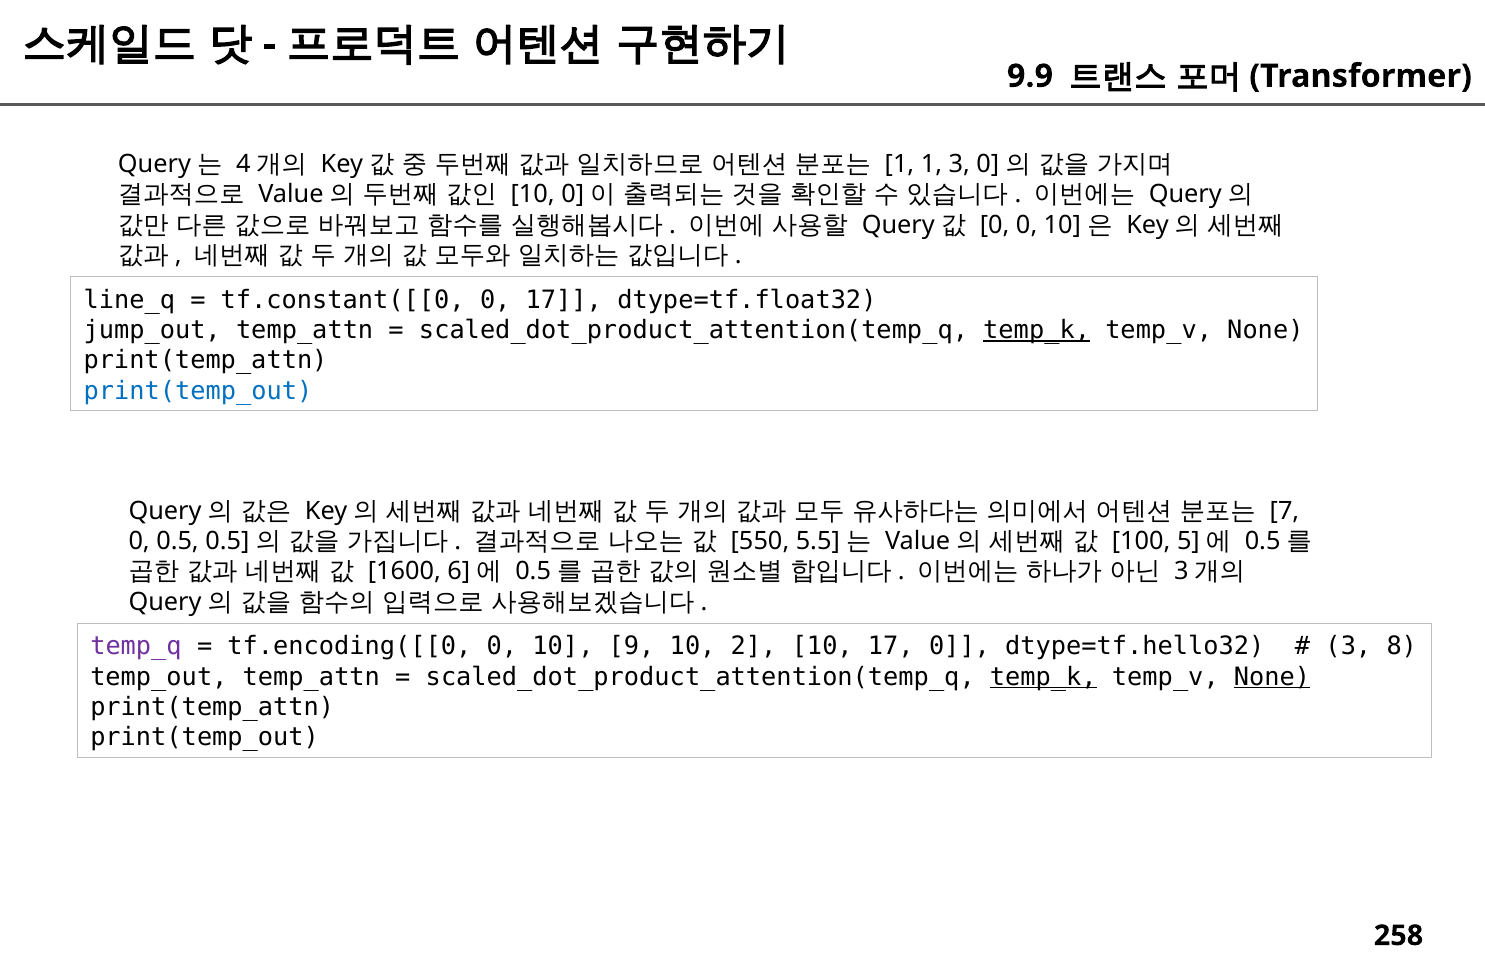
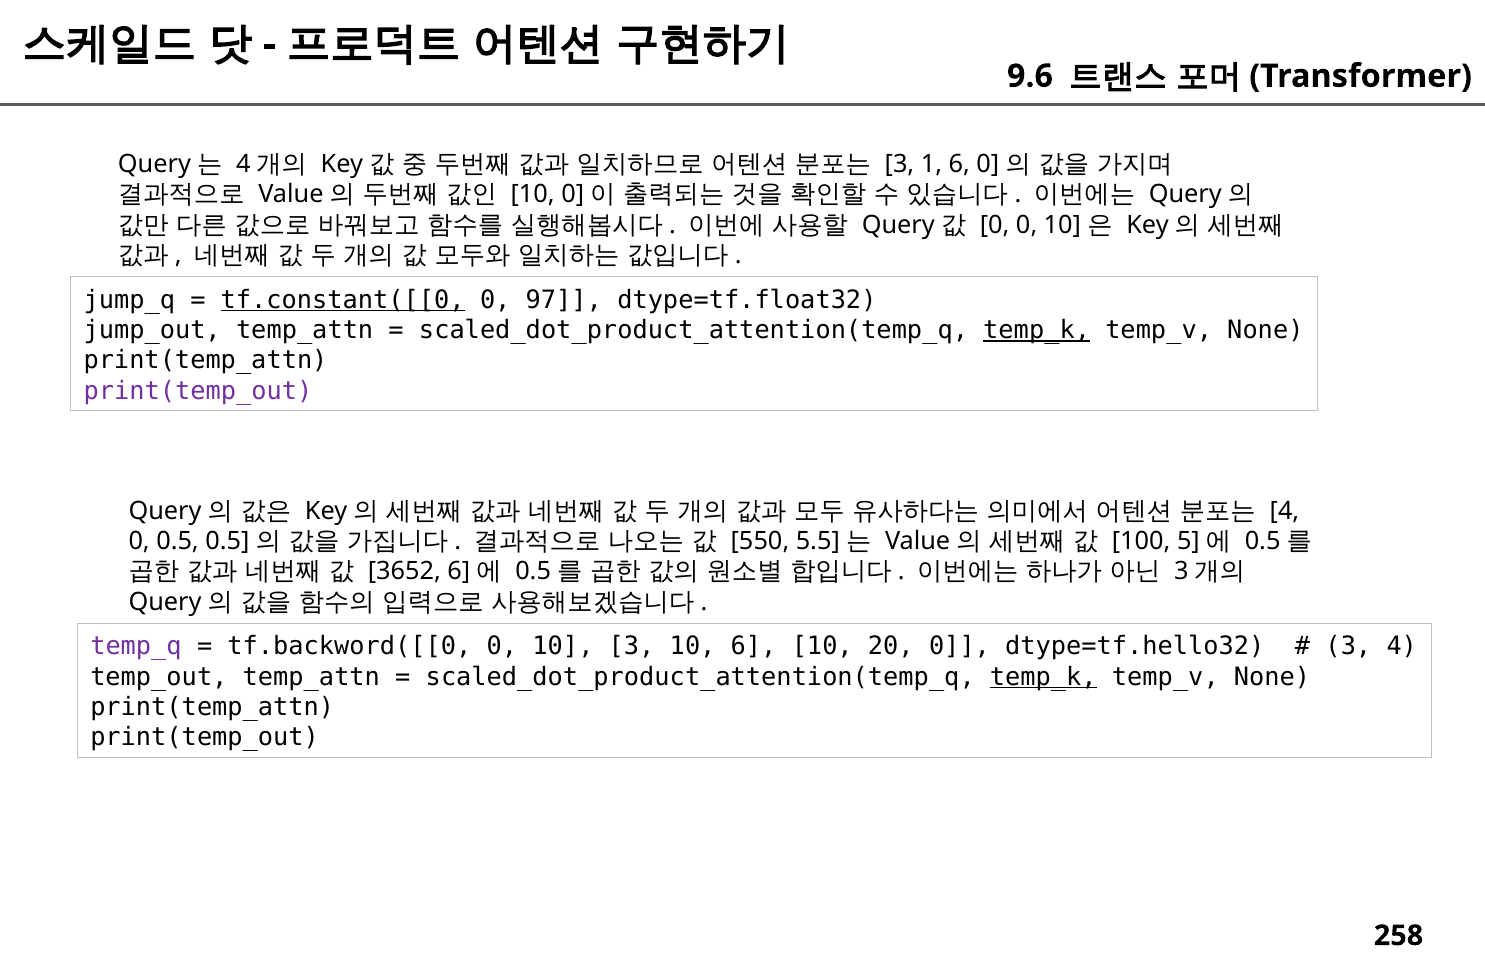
9.9: 9.9 -> 9.6 (1030, 76)
1: 1 -> 3 (899, 164)
1 3: 3 -> 6 (959, 164)
line_q: line_q -> jump_q (129, 300)
tf.constant([[0 underline: none -> present (343, 300)
0 17: 17 -> 97 (564, 300)
print(temp_out colour: blue -> purple (198, 391)
7: 7 -> 4 (1284, 511)
1600: 1600 -> 3652 (404, 572)
tf.encoding([[0: tf.encoding([[0 -> tf.backword([[0 (349, 647)
10 9: 9 -> 3 (631, 647)
10 2: 2 -> 6 (754, 647)
10 17: 17 -> 20 (891, 647)
3 8: 8 -> 4 (1402, 647)
None underline: present -> none (1272, 677)
